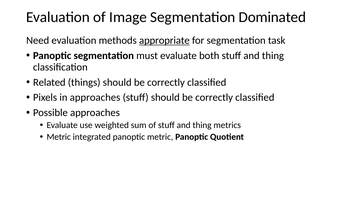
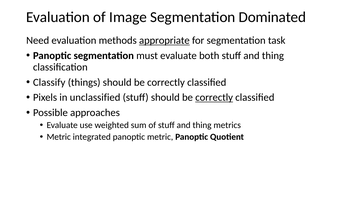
Related: Related -> Classify (49, 82)
in approaches: approaches -> unclassified (95, 98)
correctly underline: none -> present (214, 98)
